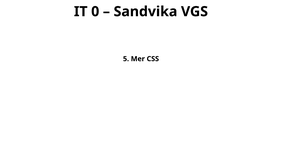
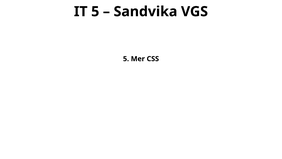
IT 0: 0 -> 5 (95, 12)
